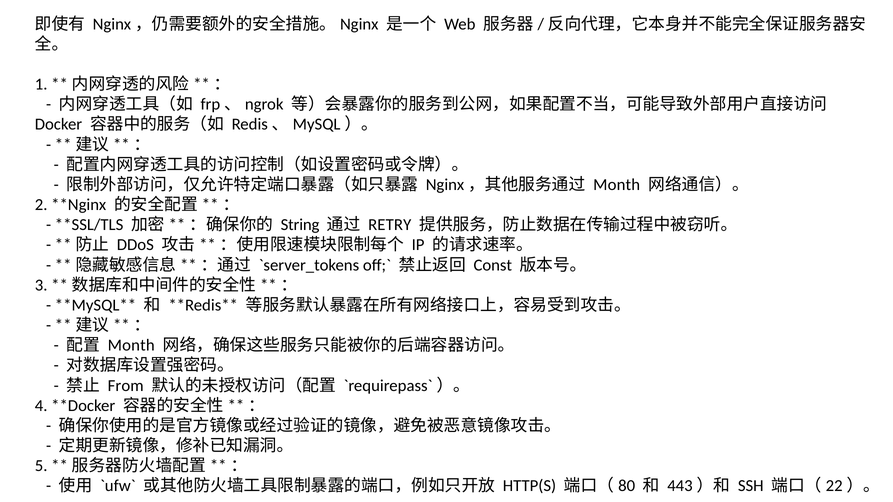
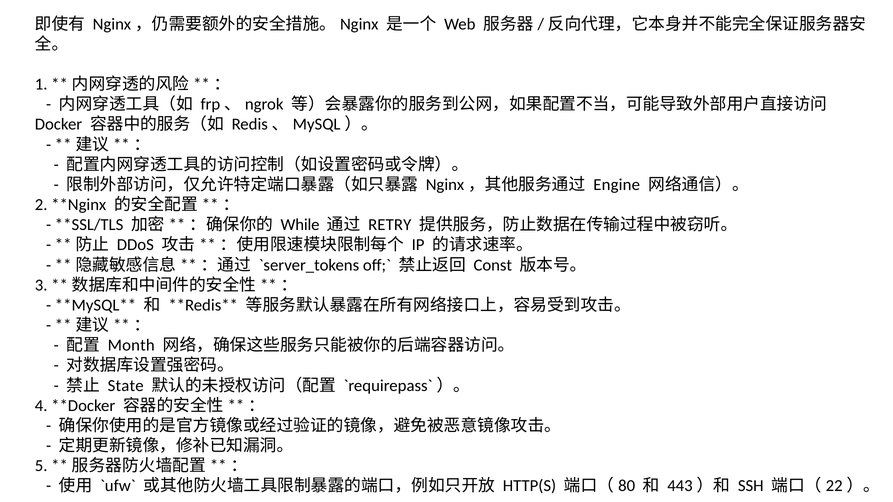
Month: Month -> Engine (617, 185)
String: String -> While (300, 225)
From: From -> State (126, 386)
